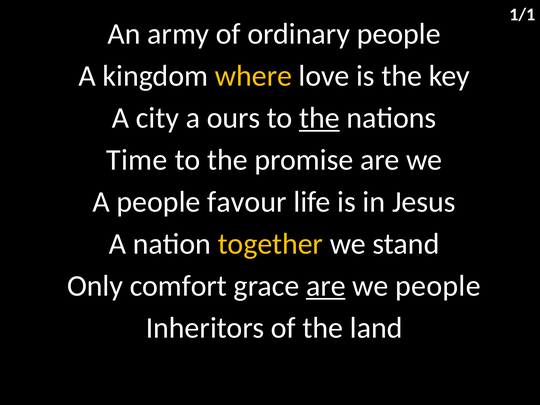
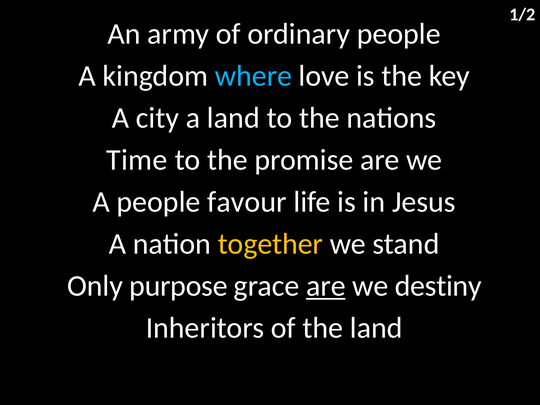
1/1: 1/1 -> 1/2 (522, 15)
where colour: yellow -> light blue (253, 76)
a ours: ours -> land (233, 118)
the underline: present -> none (319, 118)
comfort: comfort -> purpose (178, 286)
we people: people -> destiny (438, 286)
